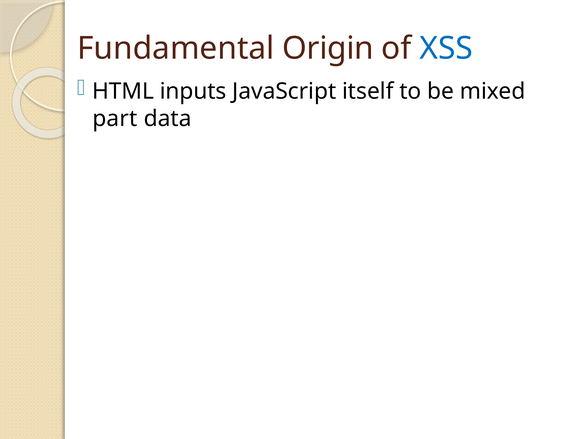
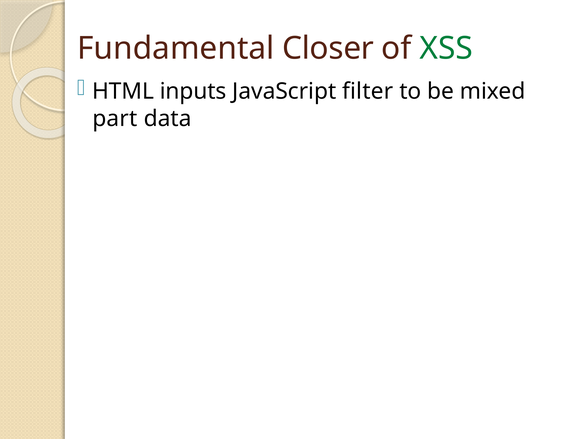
Origin: Origin -> Closer (328, 48)
XSS colour: blue -> green (446, 48)
itself: itself -> filter (368, 91)
